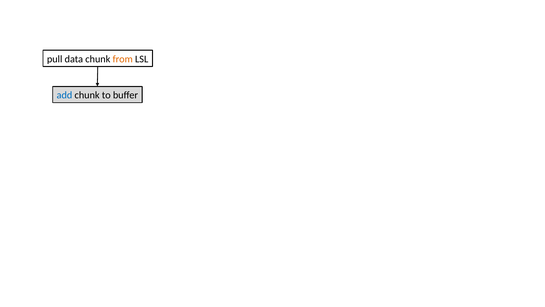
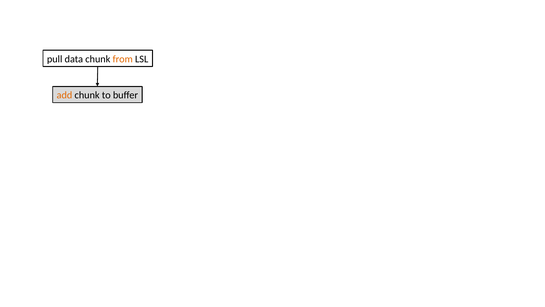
add colour: blue -> orange (64, 95)
